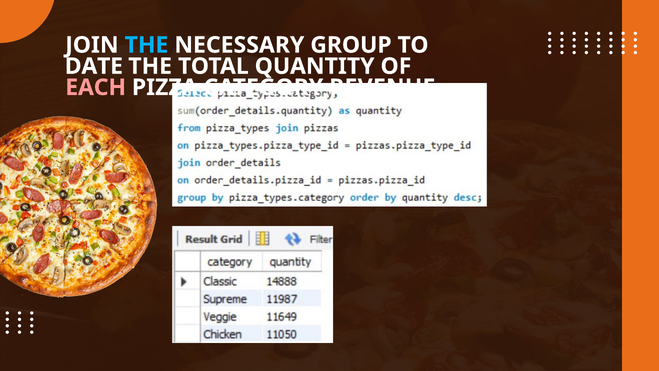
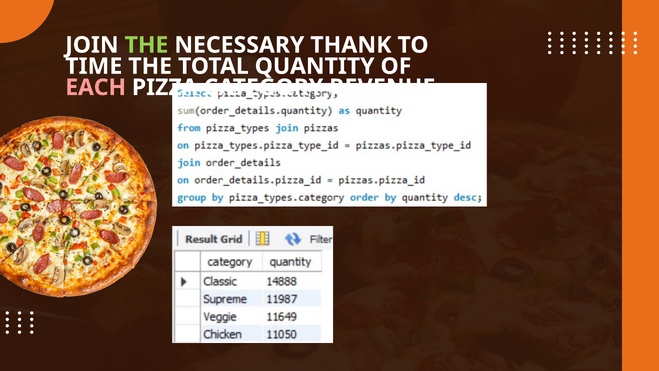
THE colour: light blue -> light green (146, 45)
GROUP: GROUP -> THANK (351, 45)
DATE: DATE -> TIME (94, 66)
